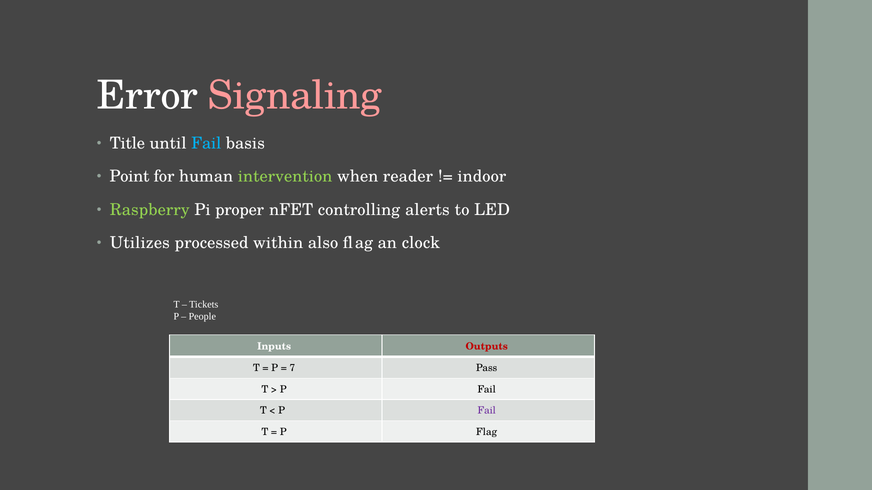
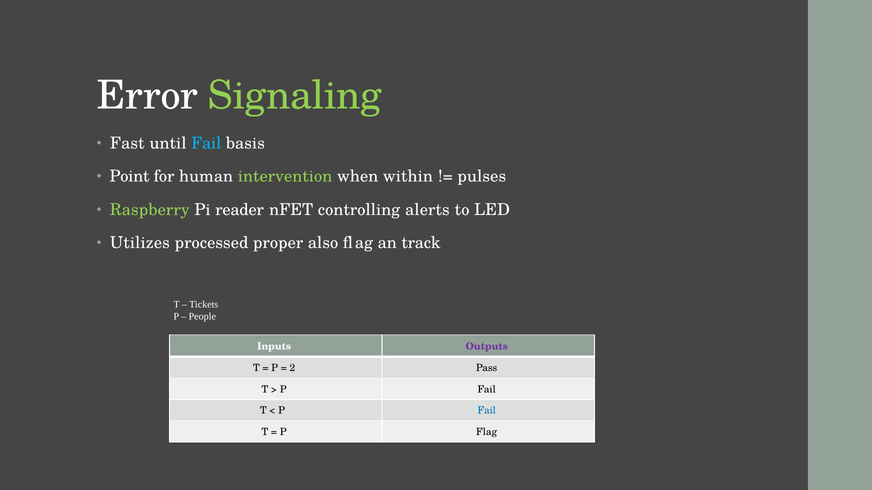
Signaling colour: pink -> light green (295, 96)
Title: Title -> Fast (127, 144)
reader: reader -> within (408, 177)
indoor: indoor -> pulses (482, 177)
proper: proper -> reader (240, 210)
within: within -> proper (278, 243)
clock: clock -> track (421, 243)
Outputs colour: red -> purple (487, 347)
7: 7 -> 2 (292, 369)
Fail colour: purple -> blue (487, 411)
